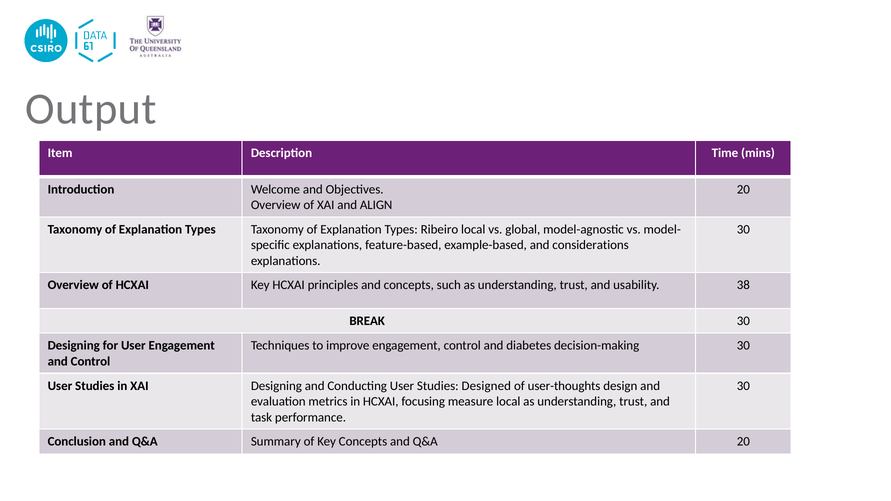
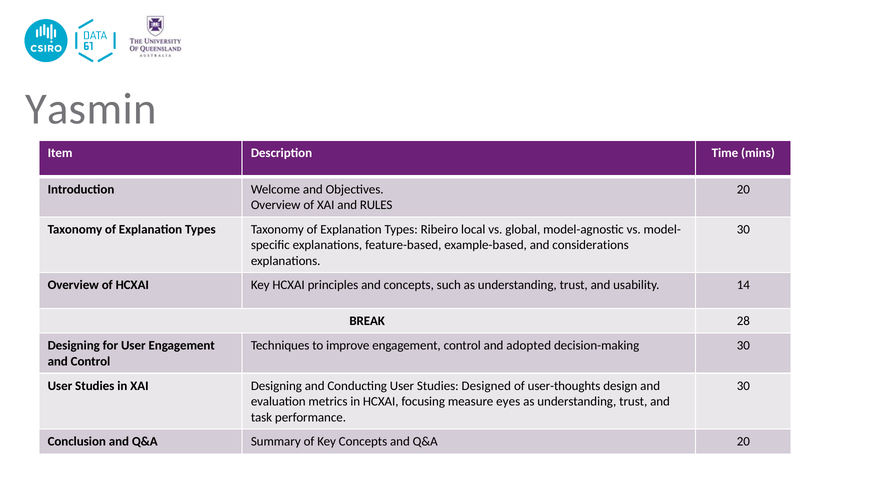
Output: Output -> Yasmin (91, 109)
ALIGN: ALIGN -> RULES (376, 205)
38: 38 -> 14 (743, 285)
BREAK 30: 30 -> 28 (743, 321)
diabetes: diabetes -> adopted (529, 346)
measure local: local -> eyes (508, 402)
